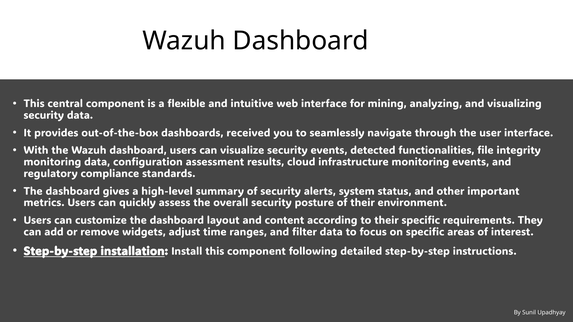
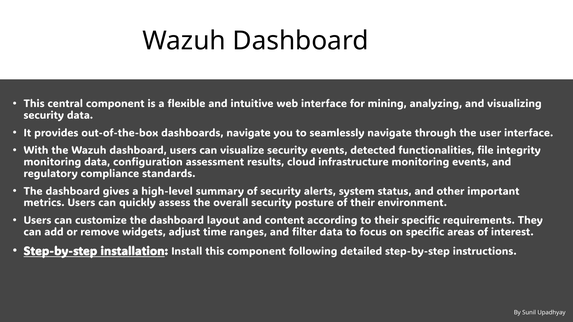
dashboards received: received -> navigate (249, 133)
